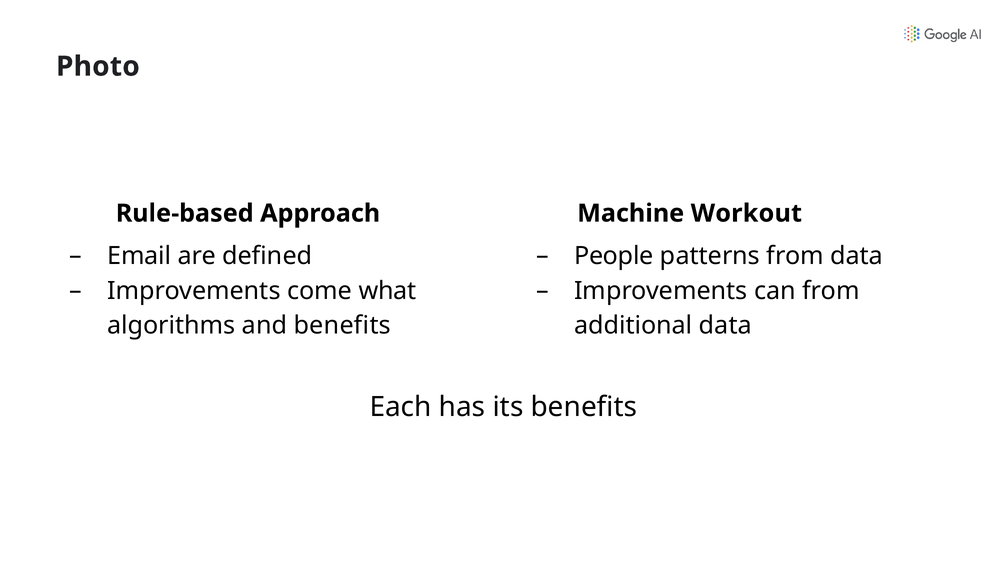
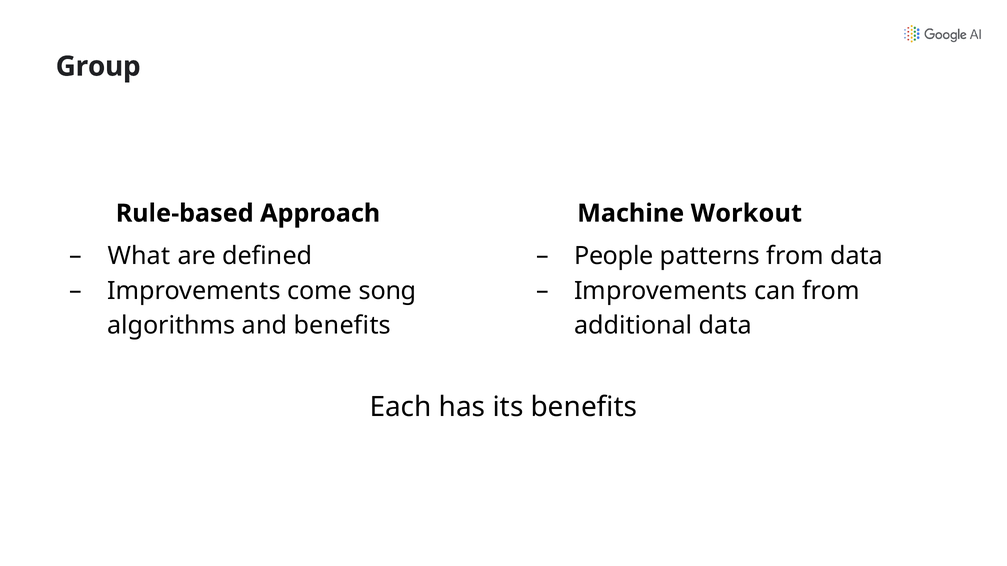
Photo: Photo -> Group (98, 66)
Email: Email -> What (139, 256)
what: what -> song (388, 291)
